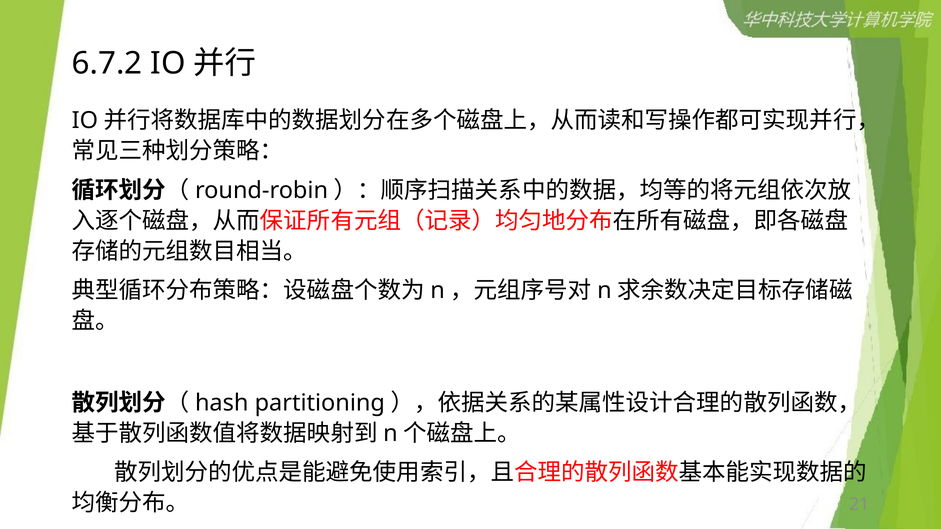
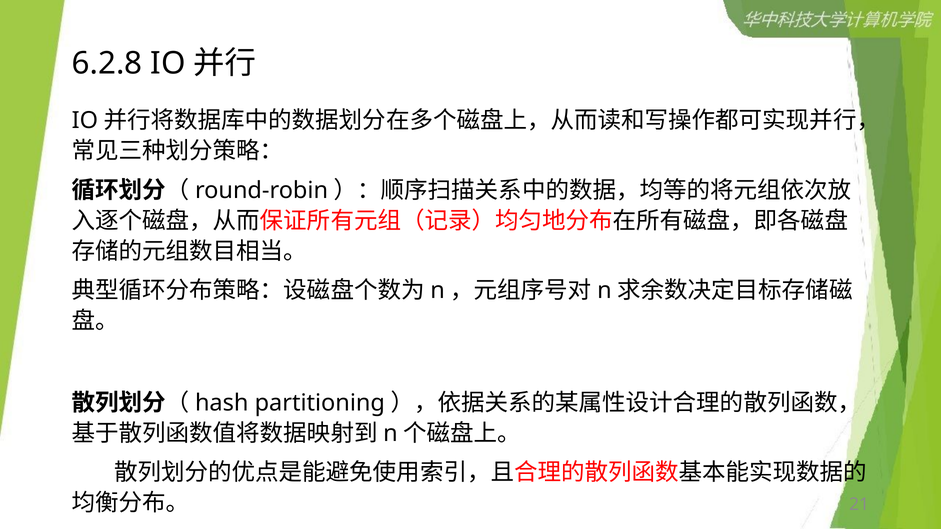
6.7.2: 6.7.2 -> 6.2.8 (107, 63)
